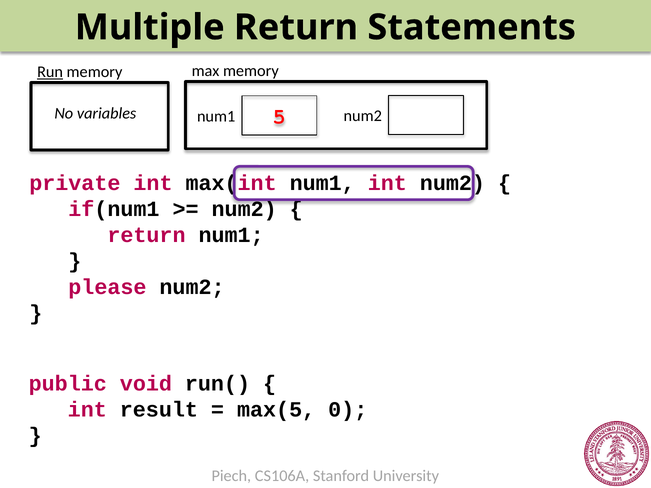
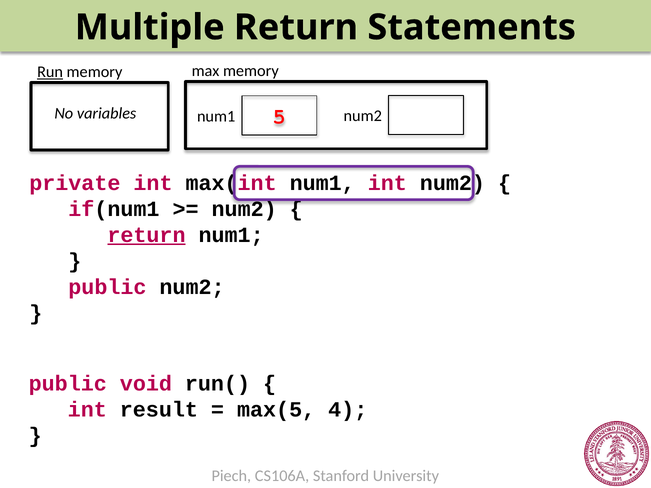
return underline: none -> present (146, 235)
please: please -> public (107, 287)
0: 0 -> 4 (348, 410)
